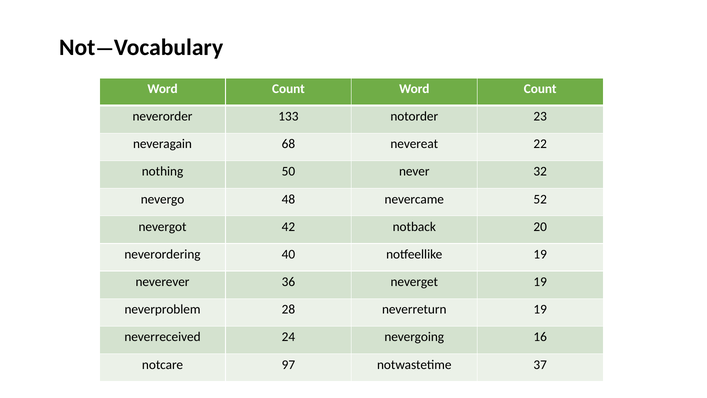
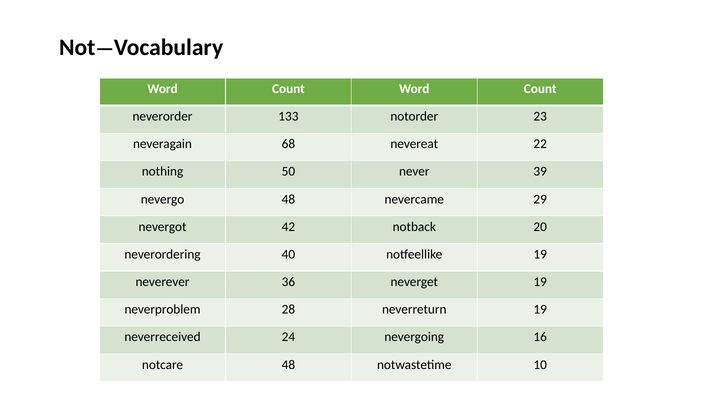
32: 32 -> 39 (540, 171)
52: 52 -> 29 (540, 199)
notcare 97: 97 -> 48 (288, 364)
37: 37 -> 10 (540, 364)
